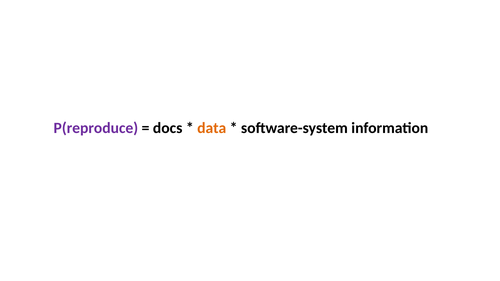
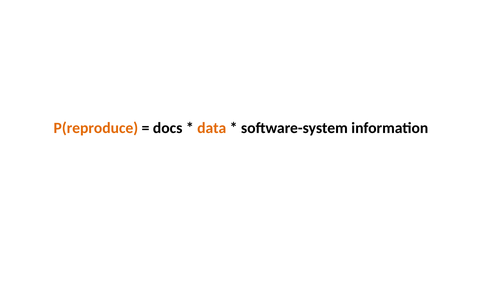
P(reproduce colour: purple -> orange (96, 128)
